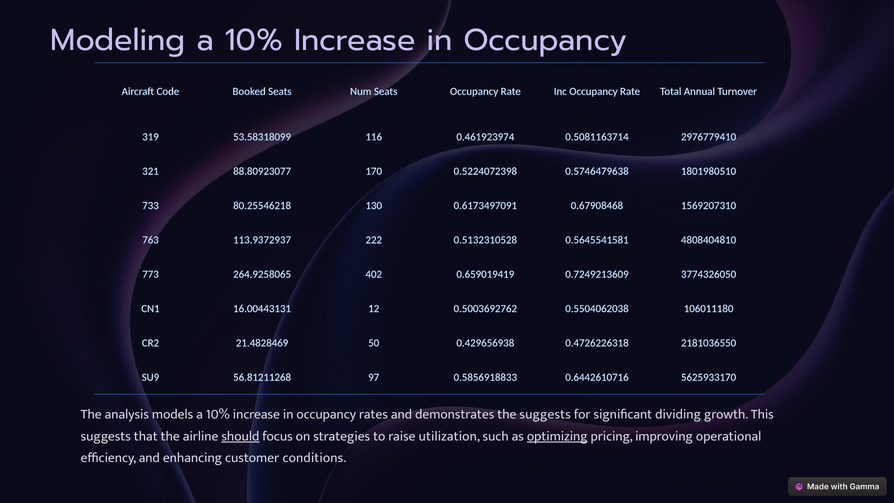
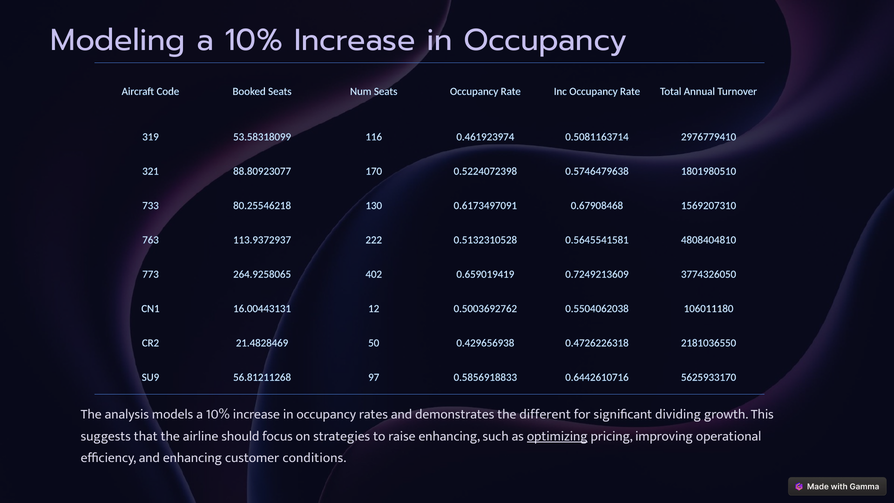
the suggests: suggests -> different (545, 414)
should underline: present -> none (240, 436)
raise utilization: utilization -> enhancing (449, 436)
